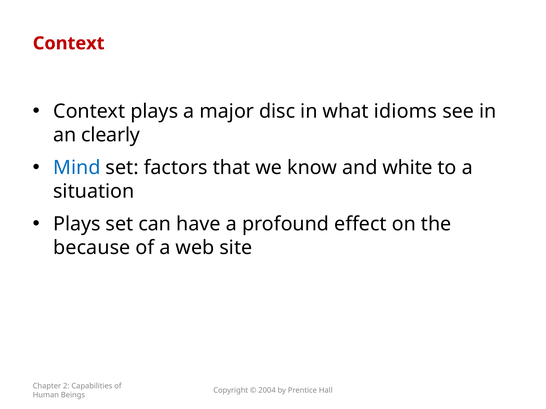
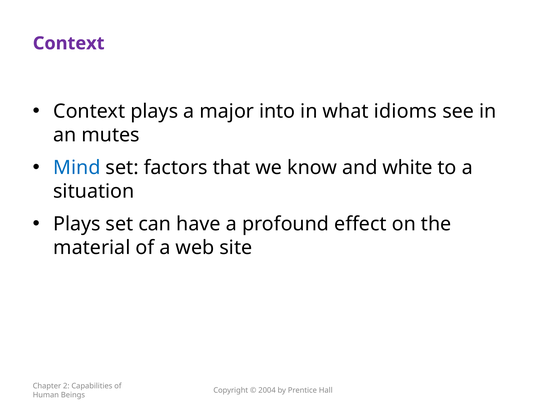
Context colour: red -> purple (69, 43)
disc: disc -> into (277, 111)
clearly: clearly -> mutes (111, 135)
because: because -> material (92, 248)
